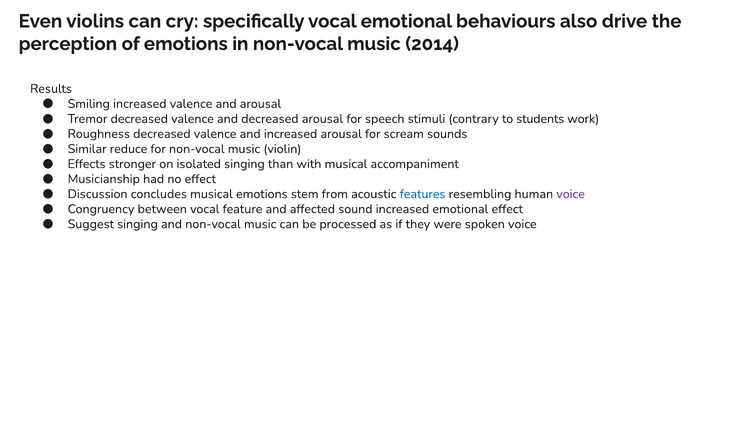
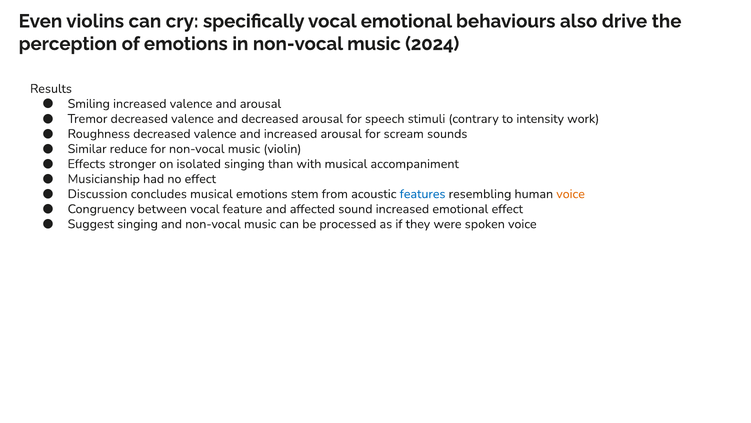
2014: 2014 -> 2024 (432, 44)
students: students -> intensity (540, 119)
voice colour: purple -> orange (571, 194)
